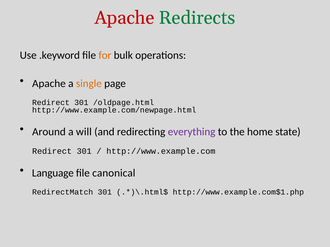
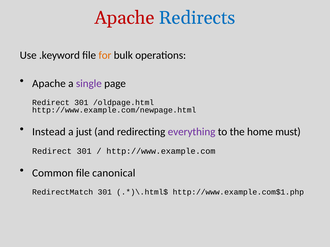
Redirects colour: green -> blue (197, 18)
single colour: orange -> purple (89, 84)
Around: Around -> Instead (49, 132)
will: will -> just (84, 132)
state: state -> must (288, 132)
Language: Language -> Common (53, 173)
